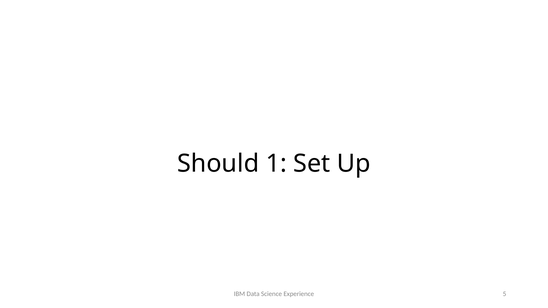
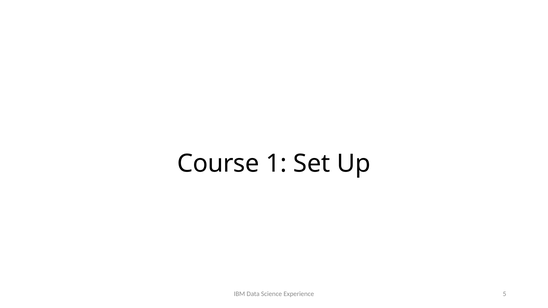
Should: Should -> Course (218, 164)
